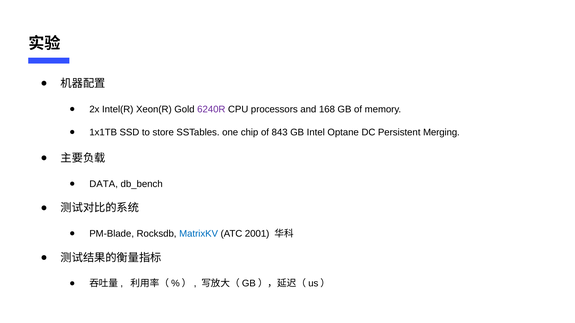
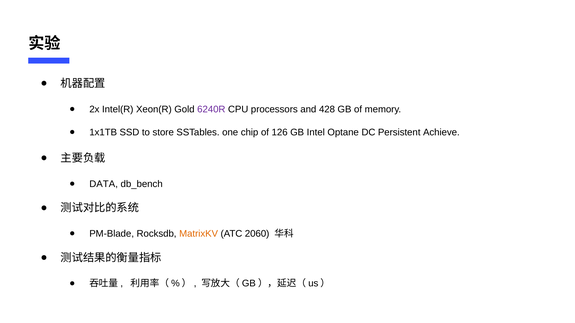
168: 168 -> 428 (327, 109)
843: 843 -> 126 (280, 132)
Merging: Merging -> Achieve (441, 132)
MatrixKV colour: blue -> orange (199, 234)
2001: 2001 -> 2060 (257, 234)
